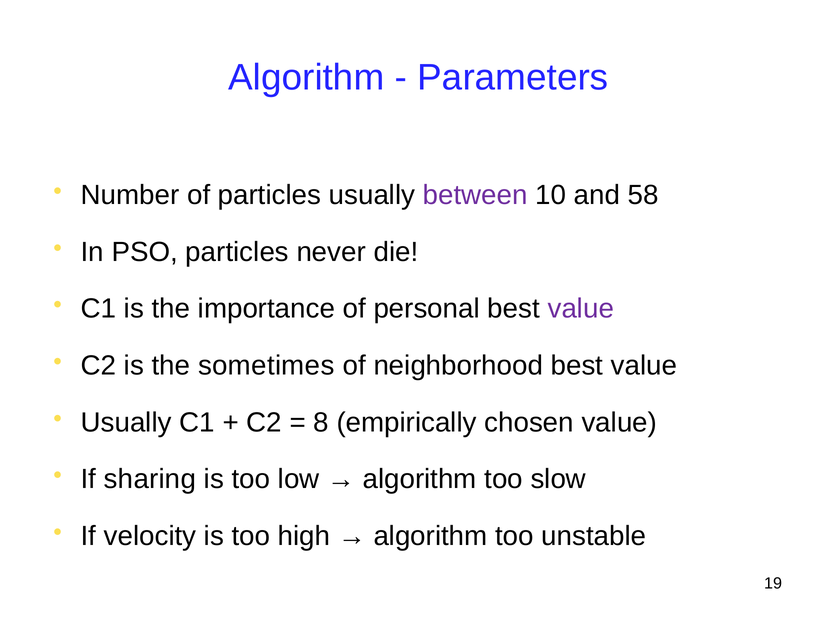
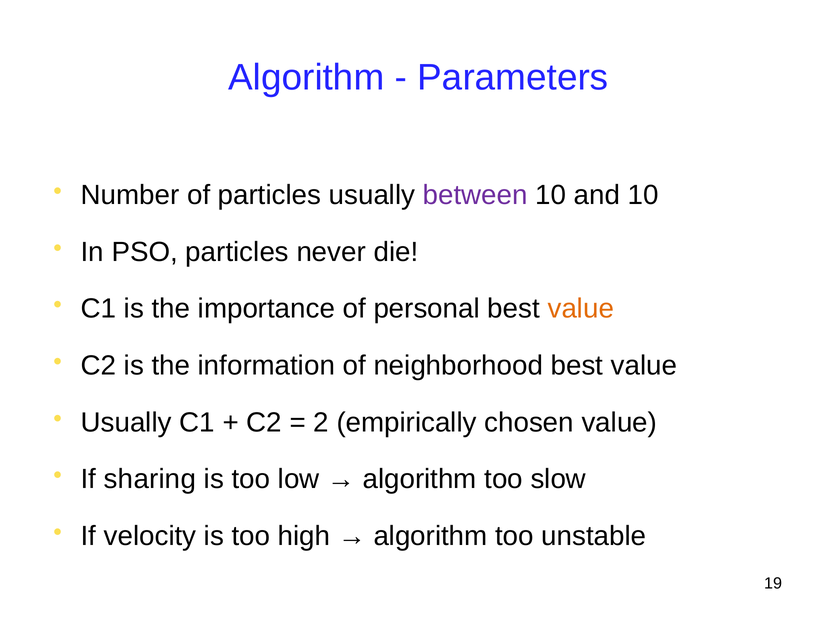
and 58: 58 -> 10 (643, 195)
value colour: purple -> orange (581, 309)
sometimes: sometimes -> information (266, 366)
8: 8 -> 2 (321, 422)
